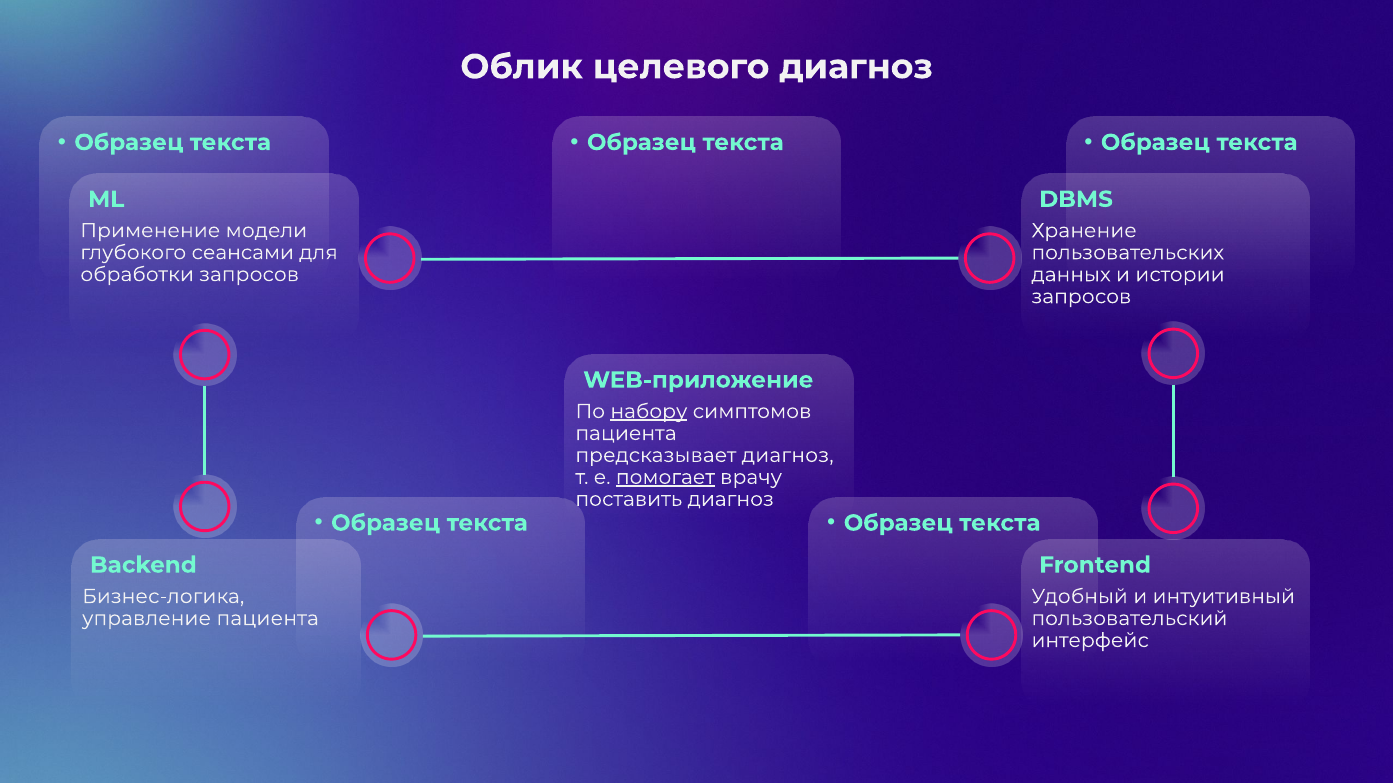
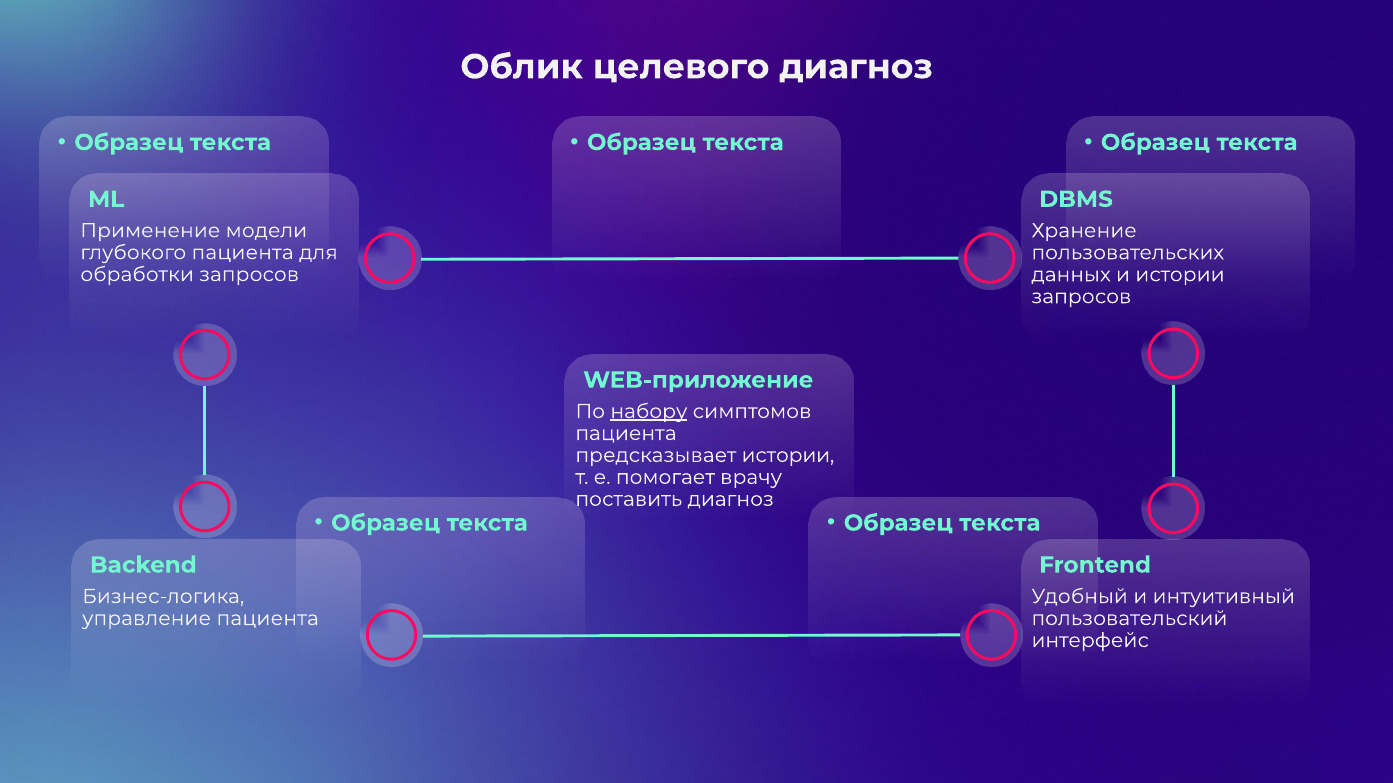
глубокого сеансами: сеансами -> пациента (243, 253)
предсказывает диагноз: диагноз -> истории (788, 456)
помогает underline: present -> none (665, 478)
